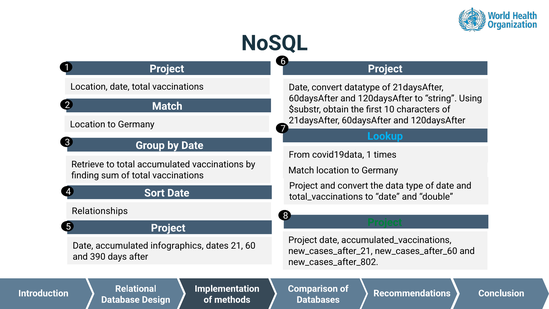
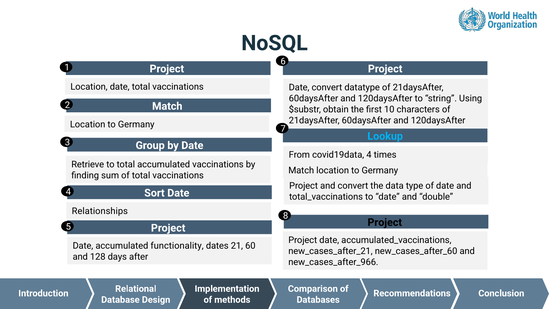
covid19data 1: 1 -> 4 (369, 155)
Project colour: green -> black (385, 222)
infographics: infographics -> functionality (177, 246)
390: 390 -> 128 (98, 257)
new_cases_after_802: new_cases_after_802 -> new_cases_after_966 (333, 262)
